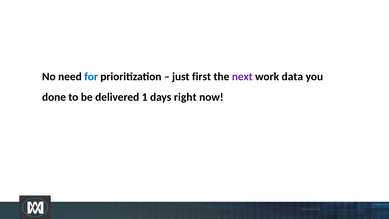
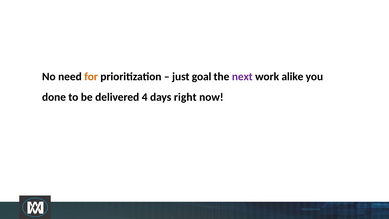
for colour: blue -> orange (91, 77)
first: first -> goal (202, 77)
data: data -> alike (292, 77)
1: 1 -> 4 (145, 97)
